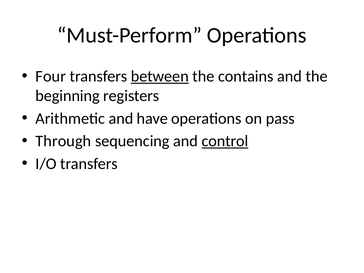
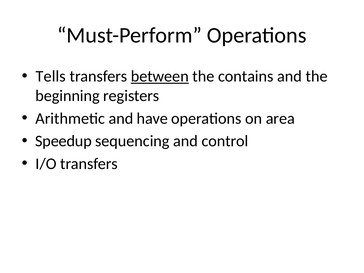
Four: Four -> Tells (51, 76)
pass: pass -> area (280, 118)
Through: Through -> Speedup (63, 141)
control underline: present -> none (225, 141)
